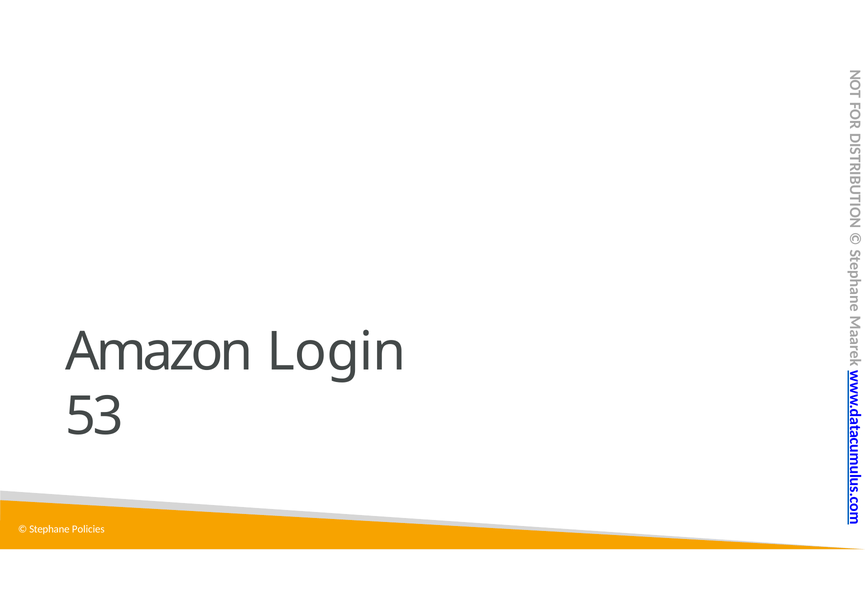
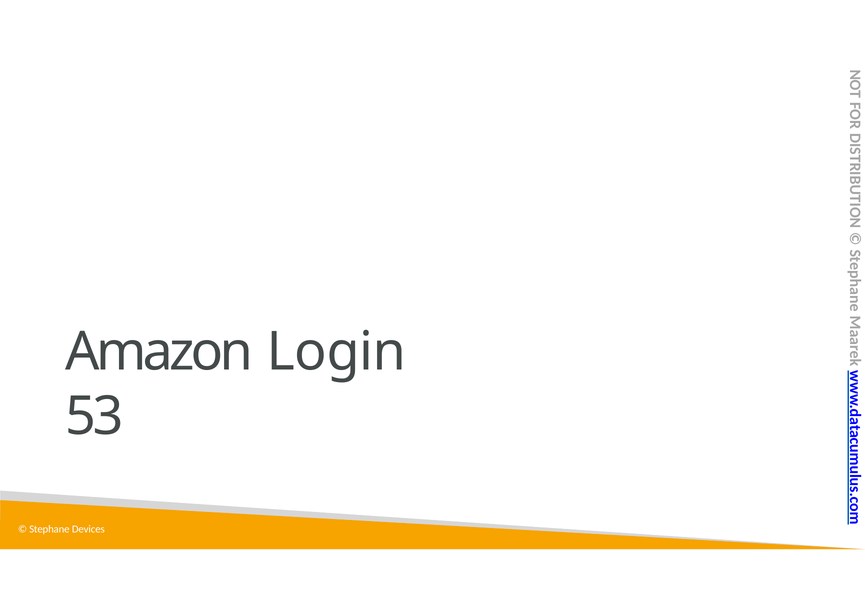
Policies: Policies -> Devices (88, 529)
